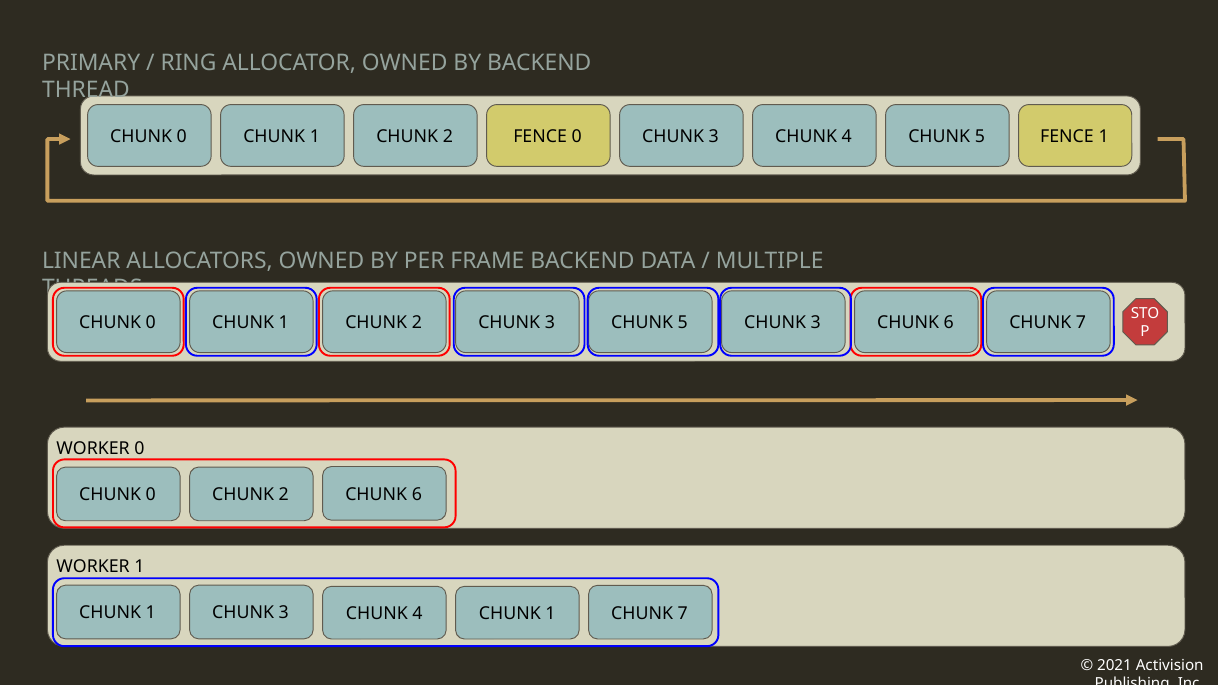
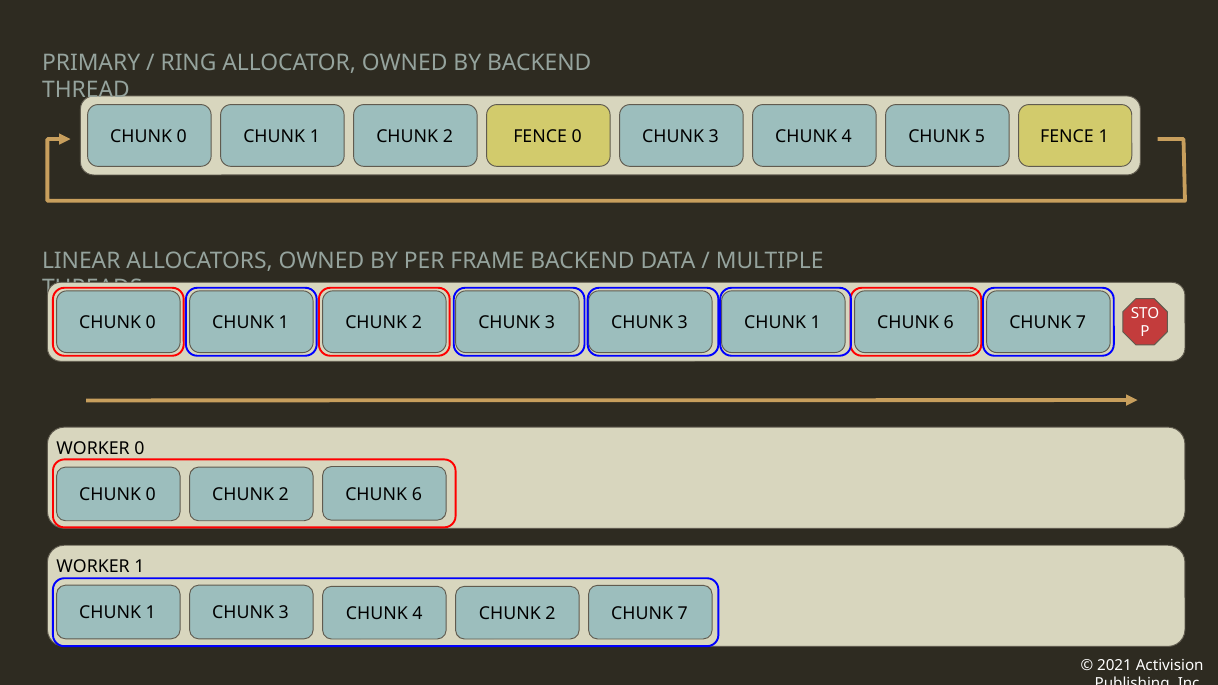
3 CHUNK 5: 5 -> 3 (683, 323)
3: 3 -> 1 (816, 323)
4 CHUNK 1: 1 -> 2 (551, 614)
